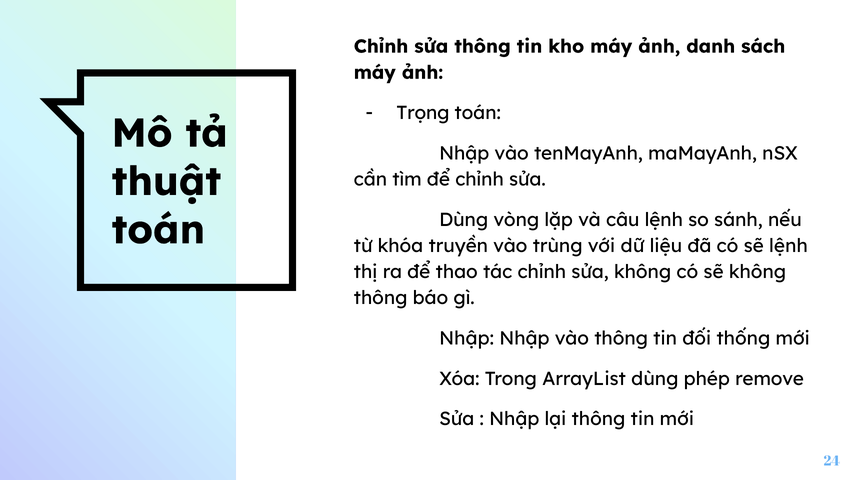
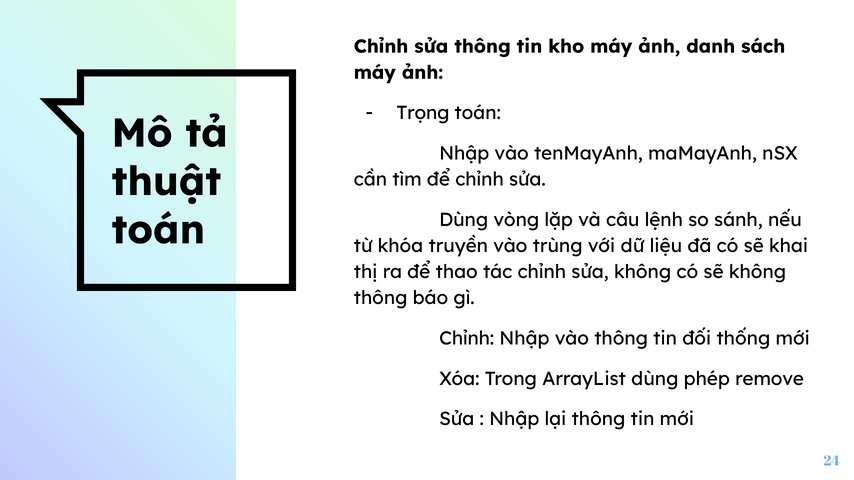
sẽ lệnh: lệnh -> khai (789, 246)
Nhập: Nhập -> Chỉnh (467, 339)
